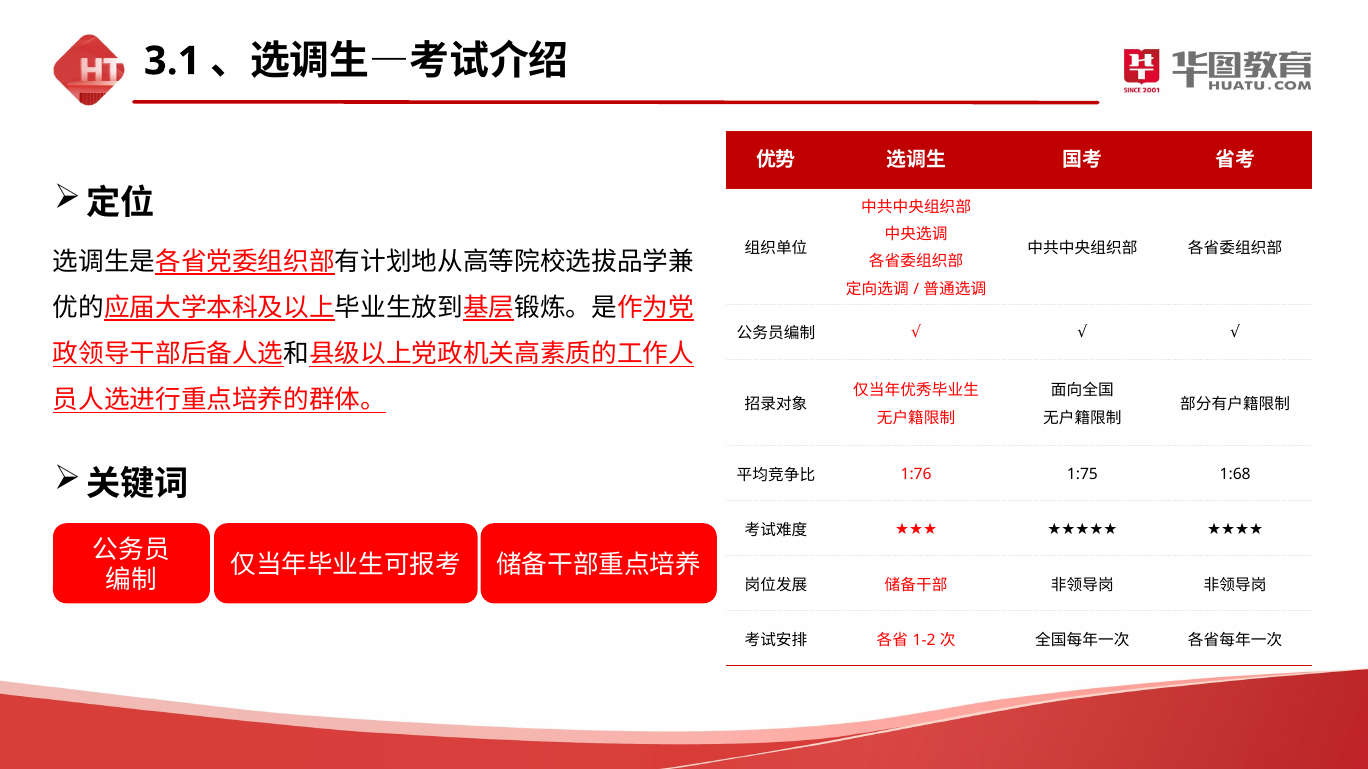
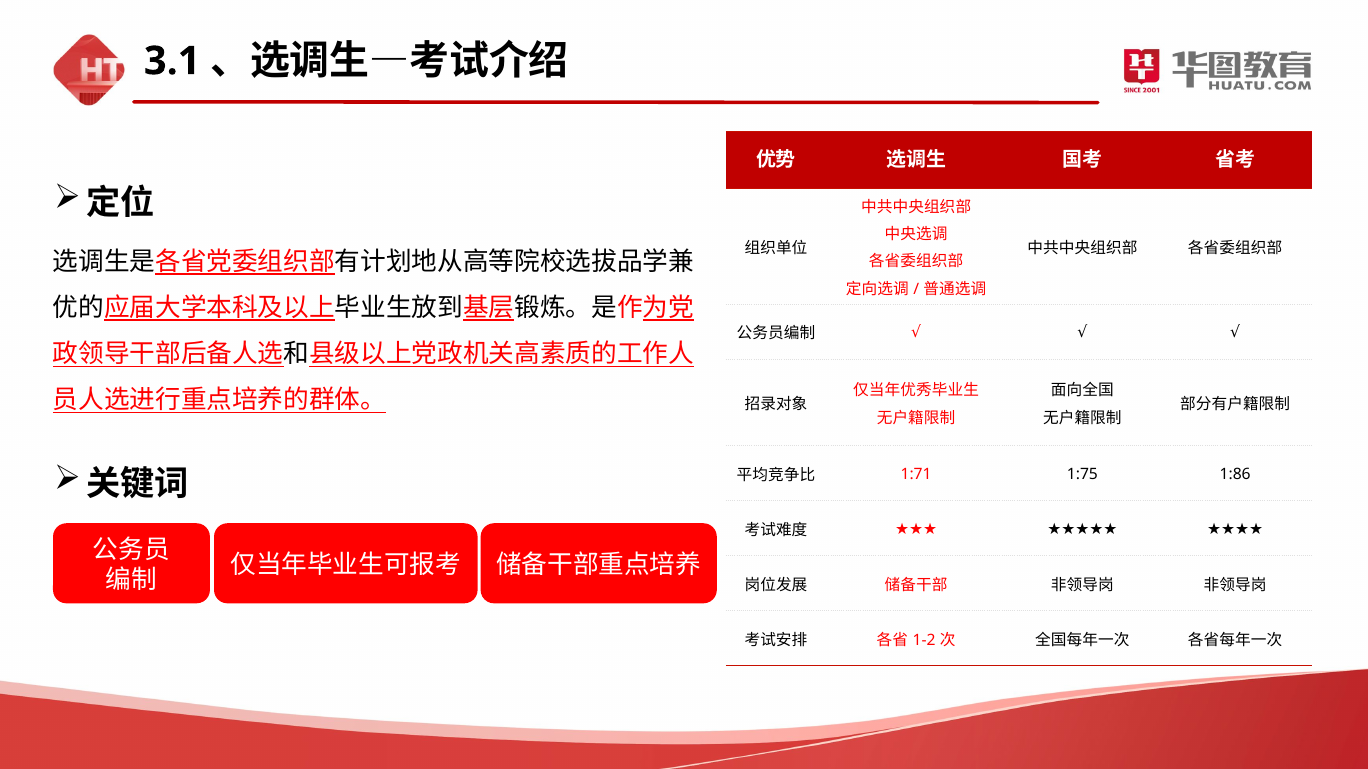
1:76: 1:76 -> 1:71 (916, 474)
1:68: 1:68 -> 1:86 (1235, 474)
